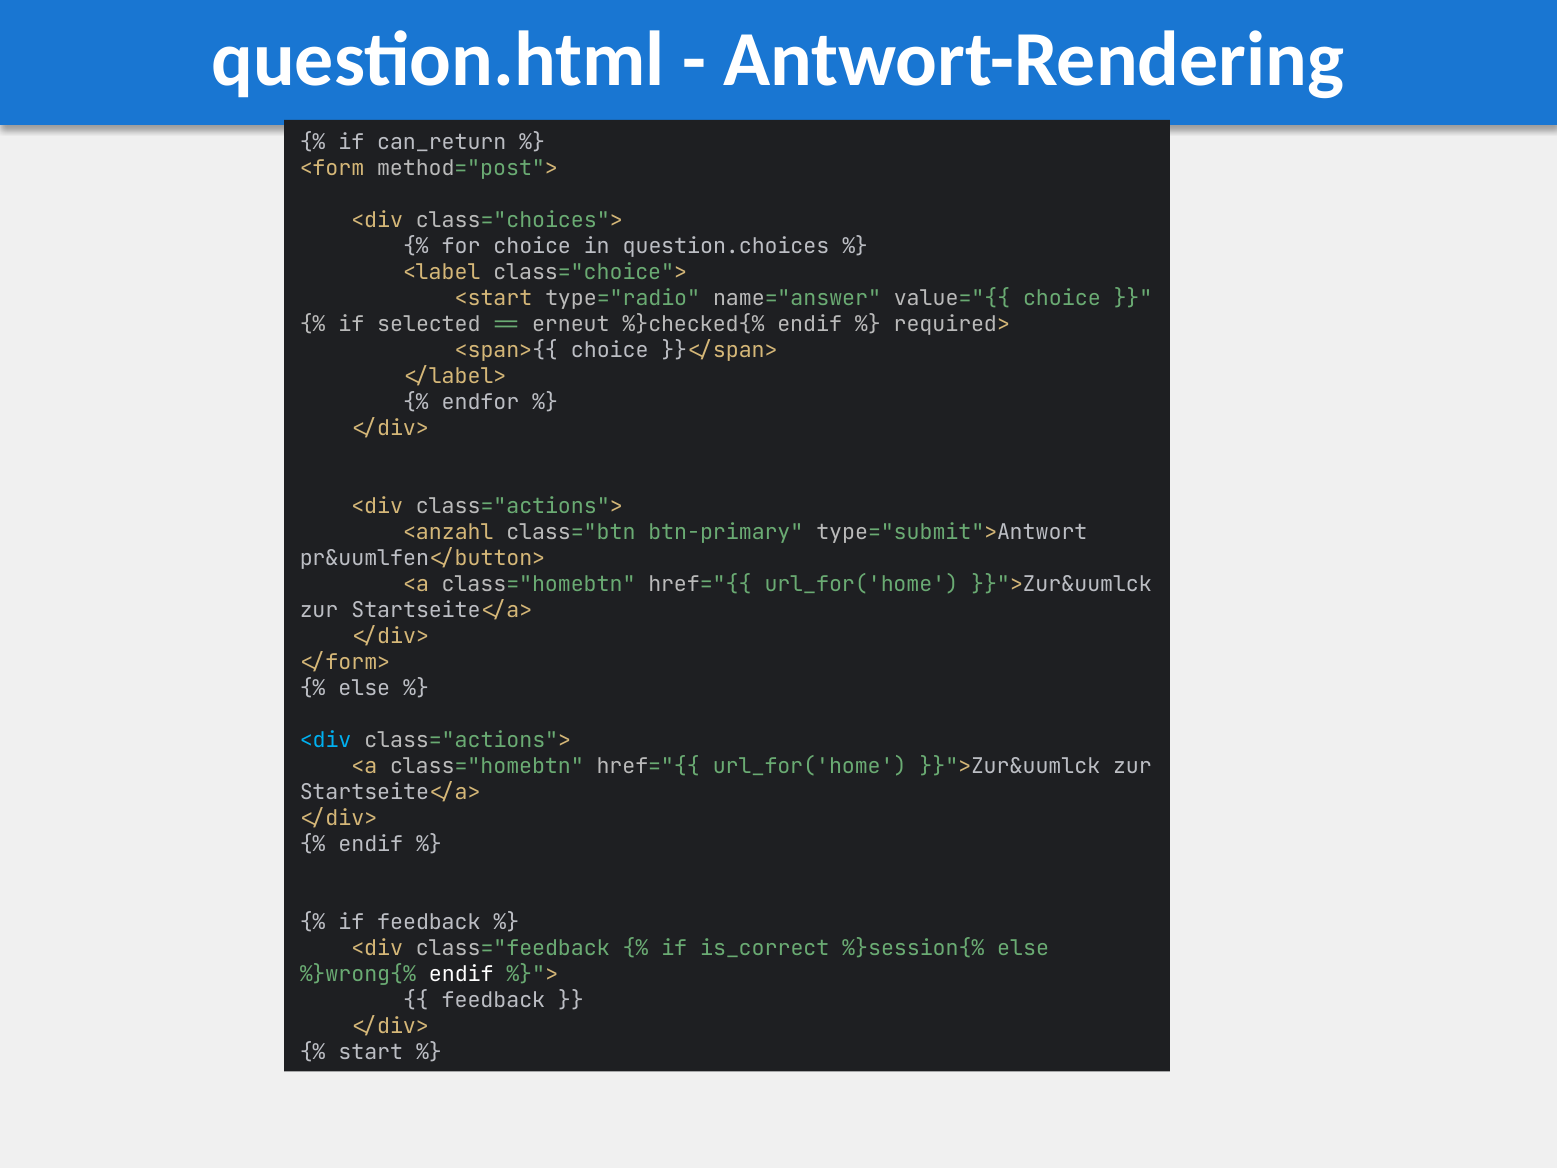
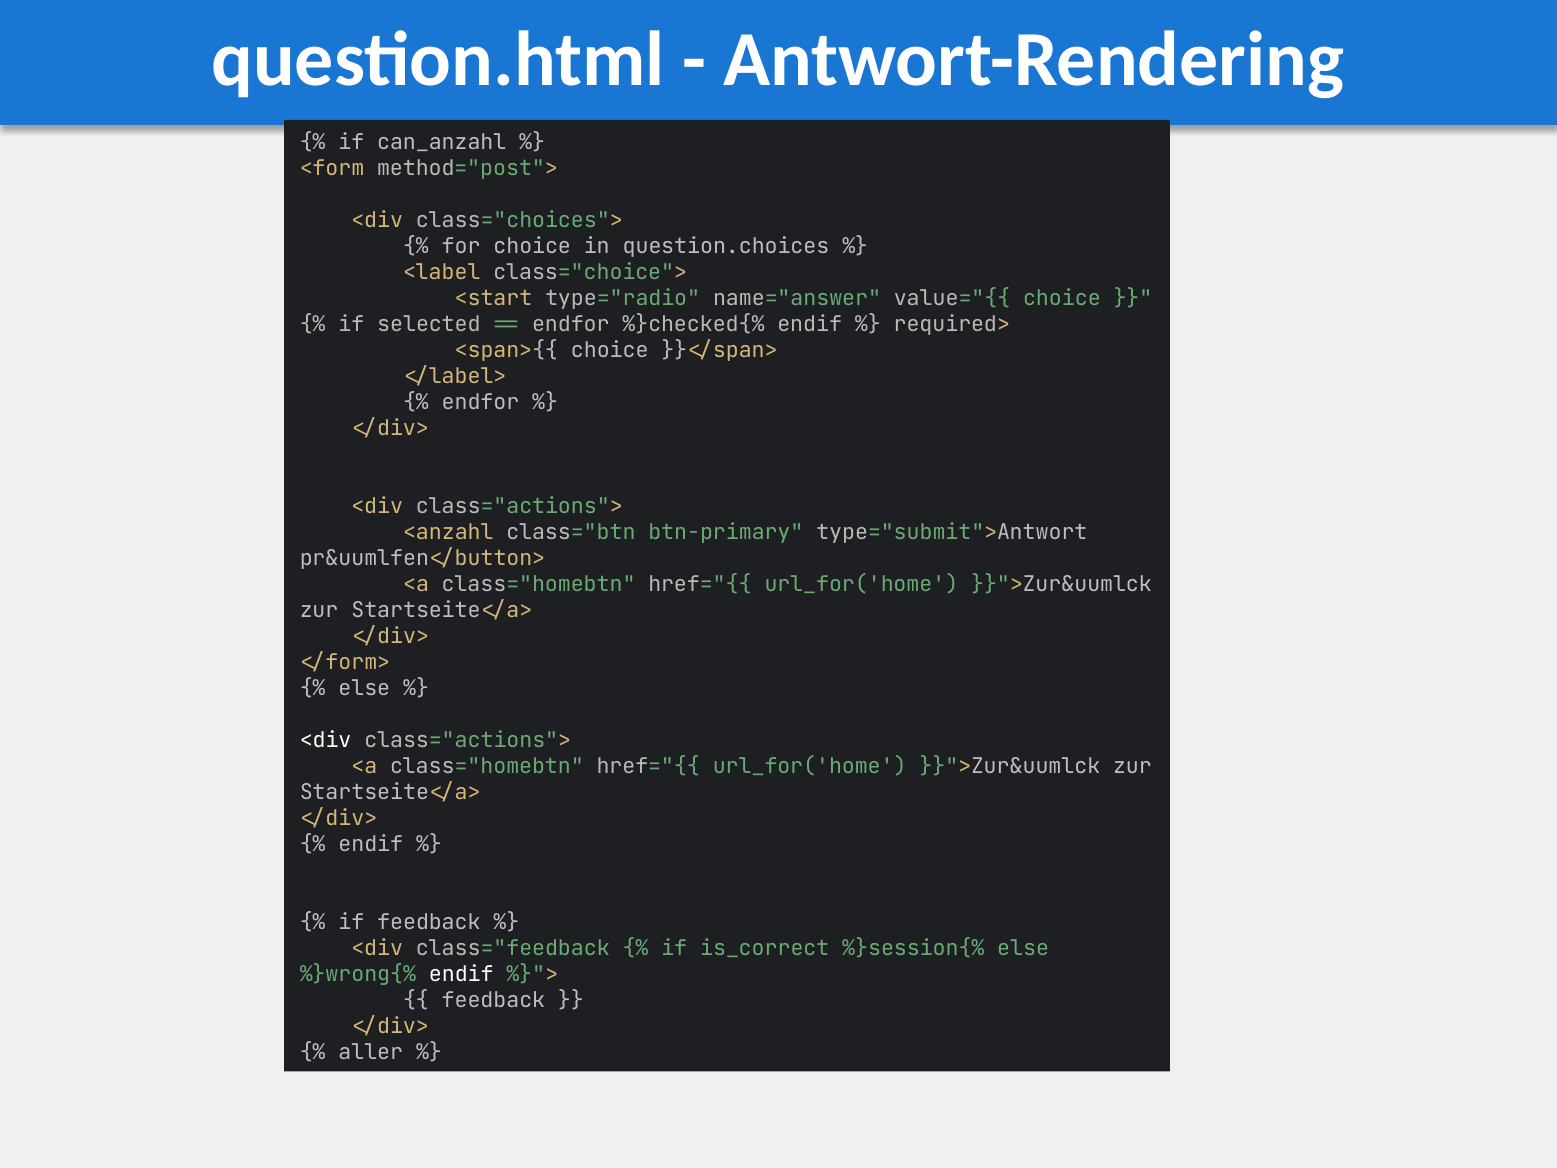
can_return: can_return -> can_anzahl (442, 142)
erneut: erneut -> endfor (571, 324)
<div colour: light blue -> white (326, 740)
start: start -> aller (371, 1052)
